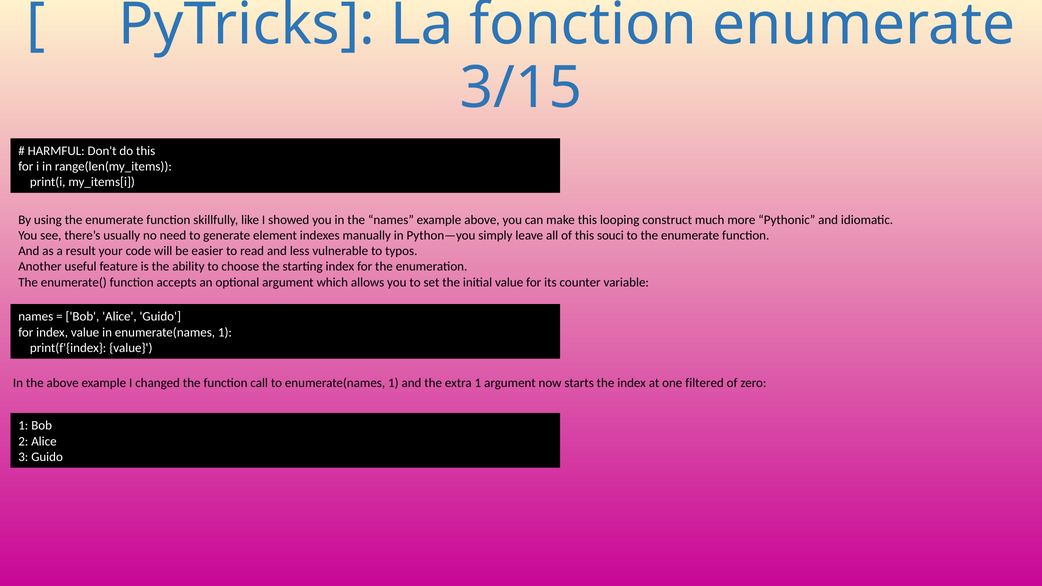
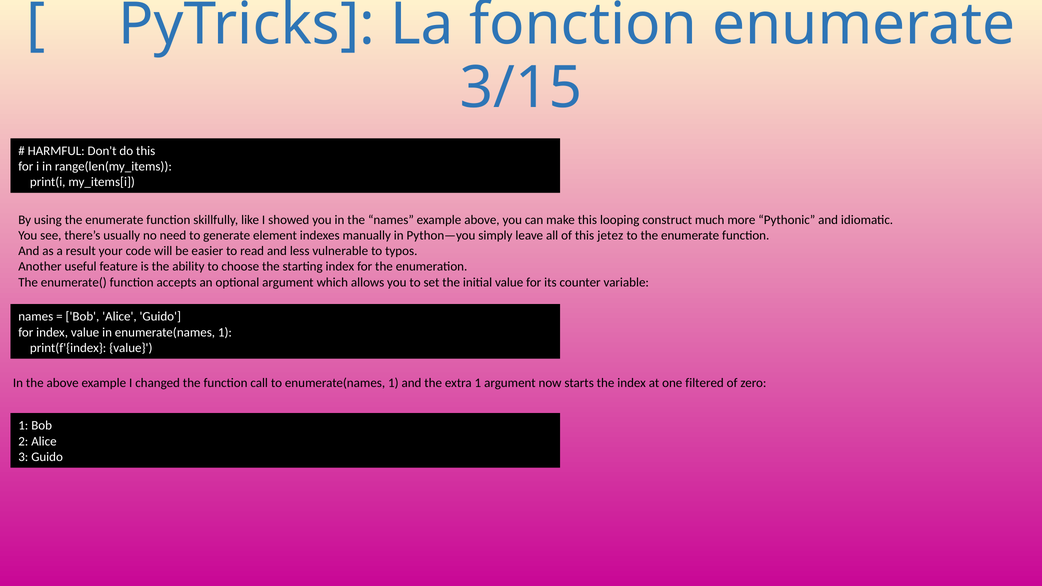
souci: souci -> jetez (610, 235)
